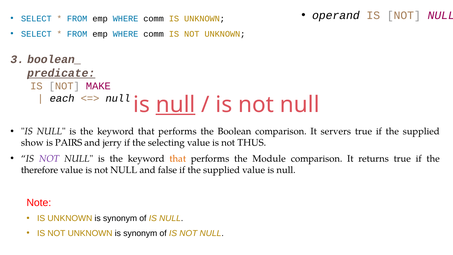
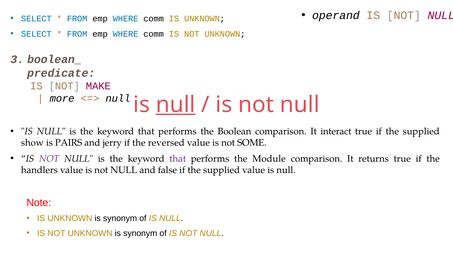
predicate underline: present -> none (61, 73)
each: each -> more (62, 98)
servers: servers -> interact (336, 131)
selecting: selecting -> reversed (166, 143)
THUS: THUS -> SOME (252, 143)
that colour: orange -> purple (178, 159)
therefore: therefore -> handlers (39, 170)
